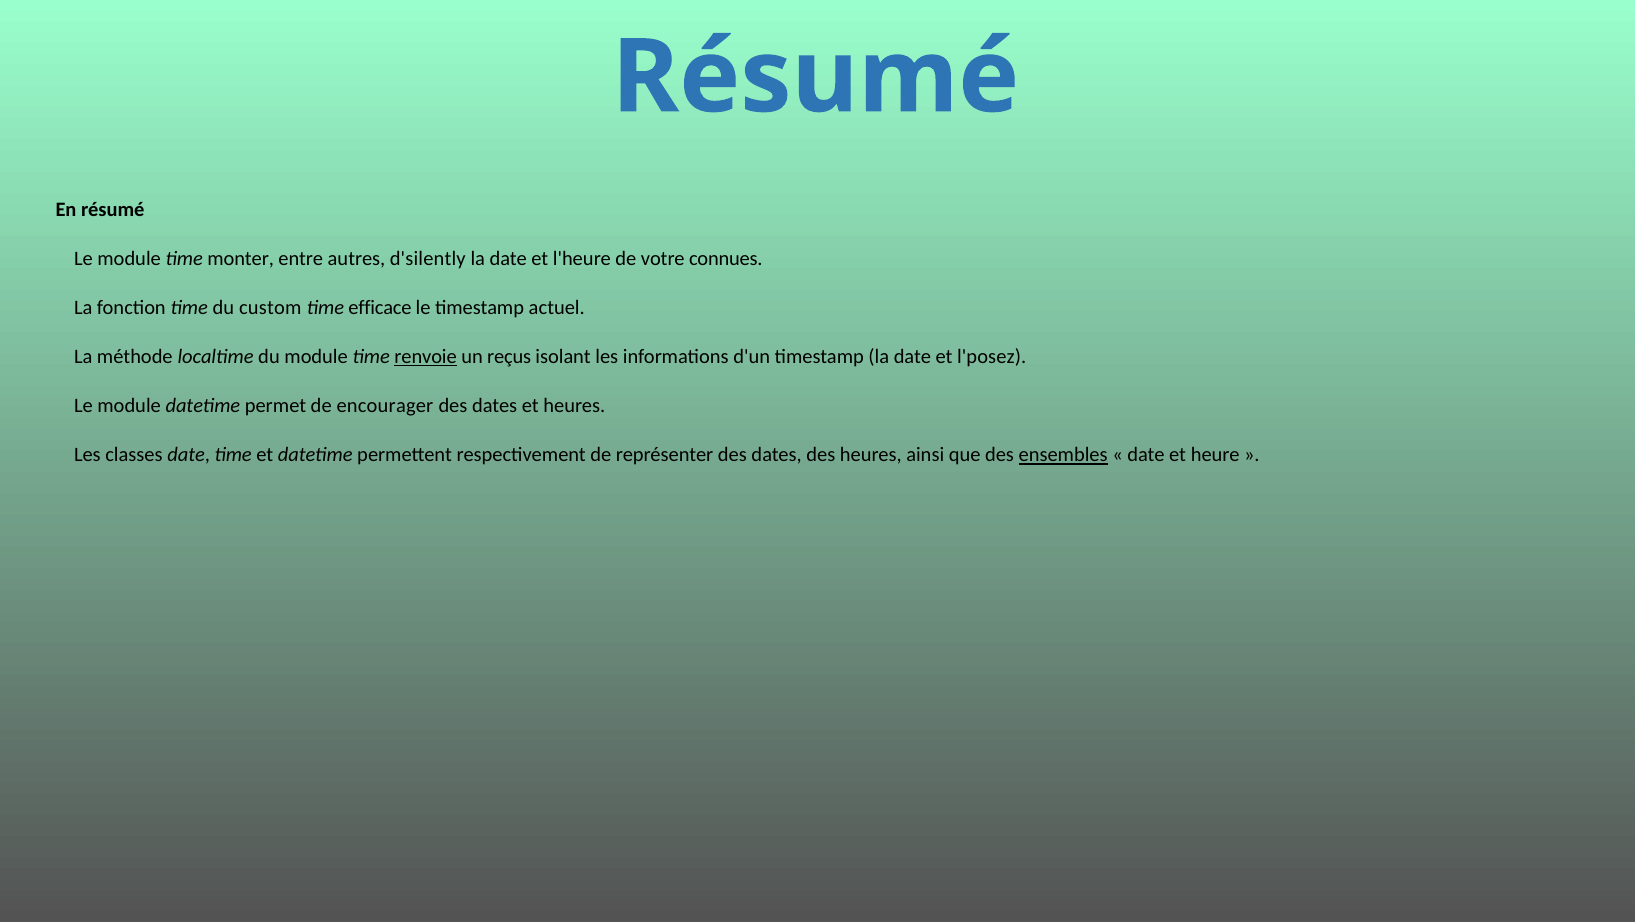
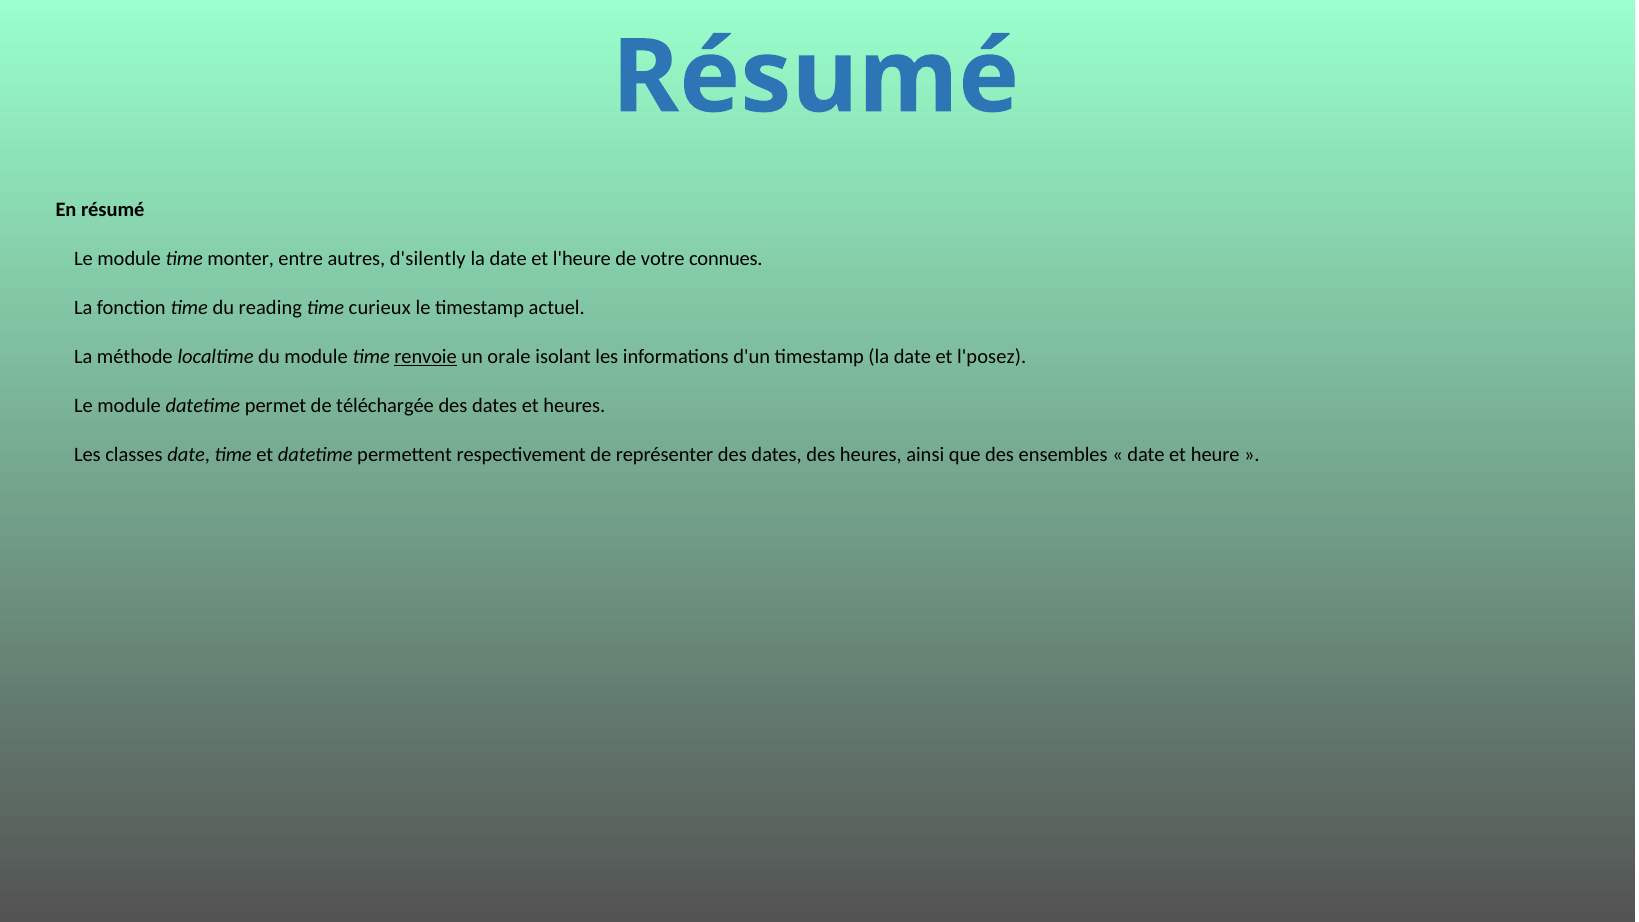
custom: custom -> reading (270, 308)
efficace: efficace -> curieux (380, 308)
reçus: reçus -> orale (509, 357)
encourager: encourager -> téléchargée (385, 406)
ensembles underline: present -> none (1063, 455)
